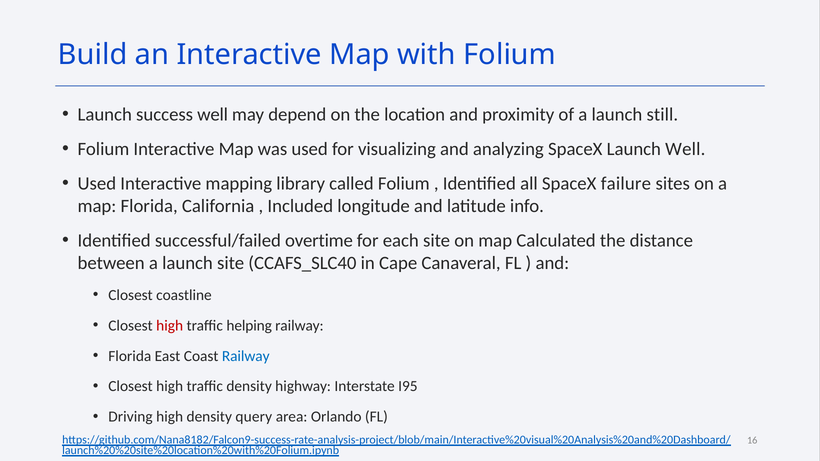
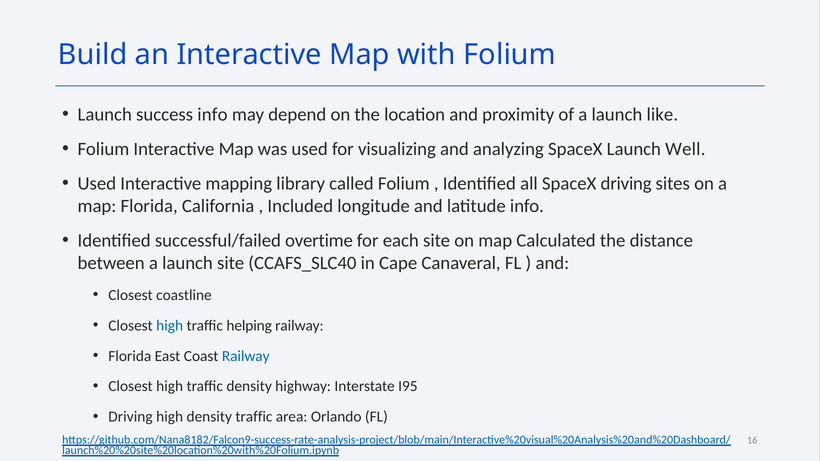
success well: well -> info (212, 115)
still: still -> like (662, 115)
SpaceX failure: failure -> driving (626, 184)
high colour: red -> blue (170, 326)
density query: query -> traffic (254, 417)
